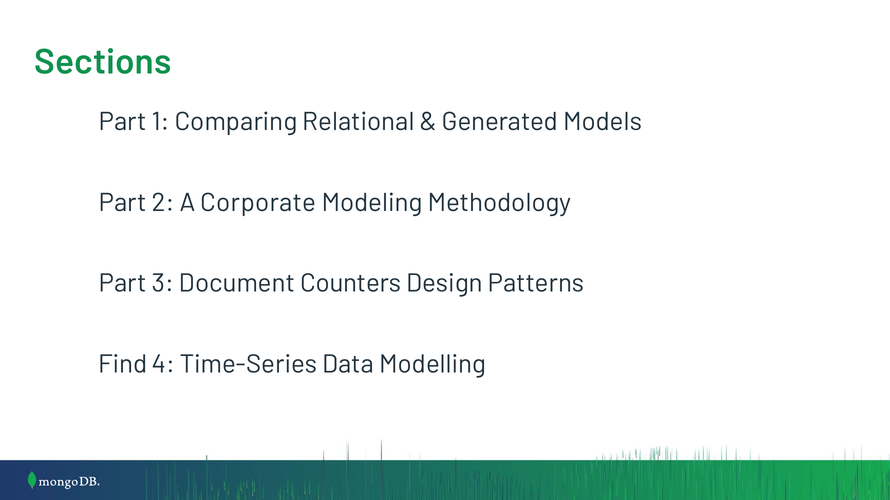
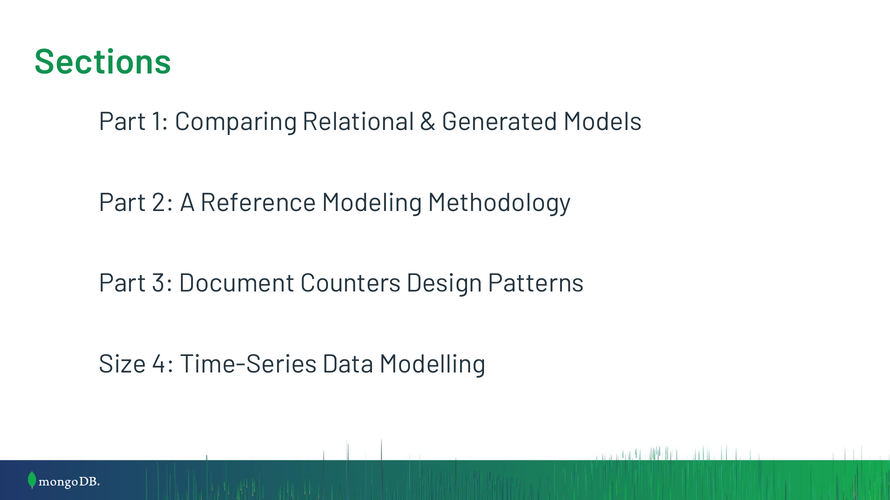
Corporate: Corporate -> Reference (259, 203)
Find: Find -> Size (123, 365)
